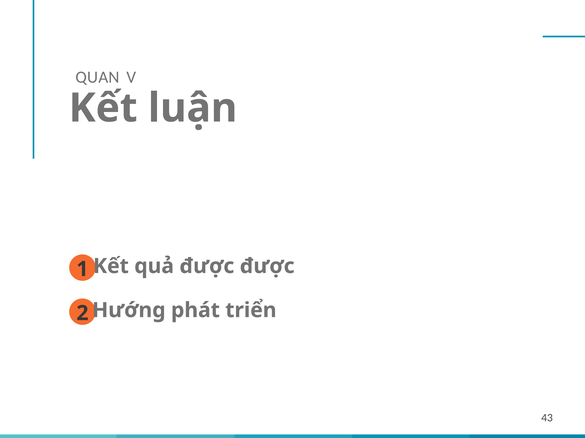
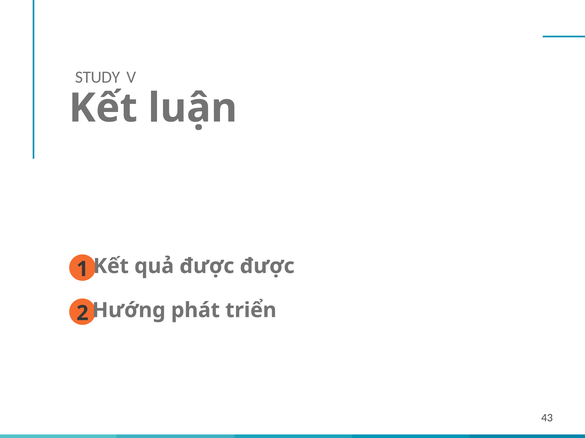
QUAN: QUAN -> STUDY (98, 77)
